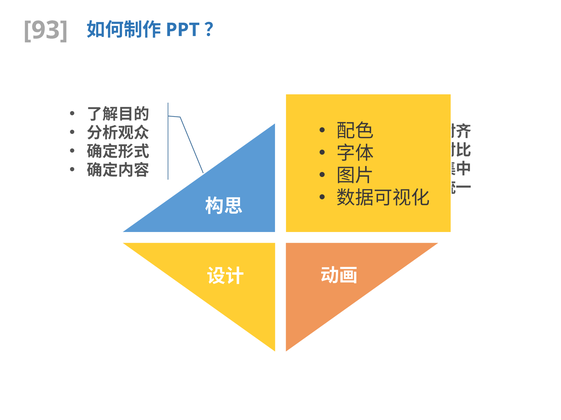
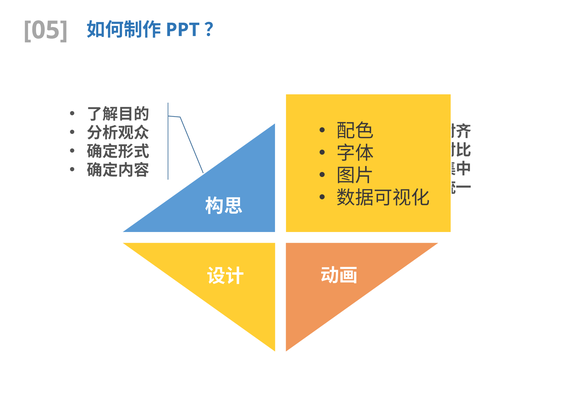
93: 93 -> 05 (46, 30)
